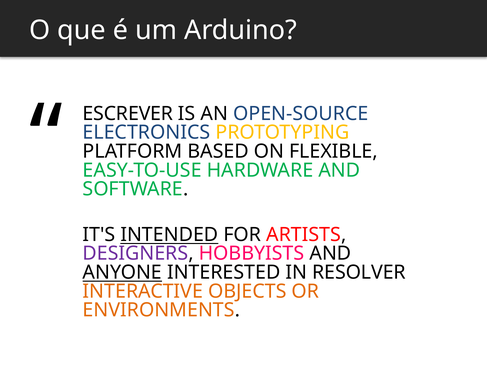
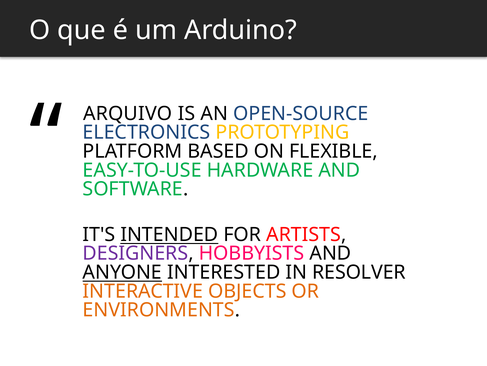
ESCREVER: ESCREVER -> ARQUIVO (128, 113)
